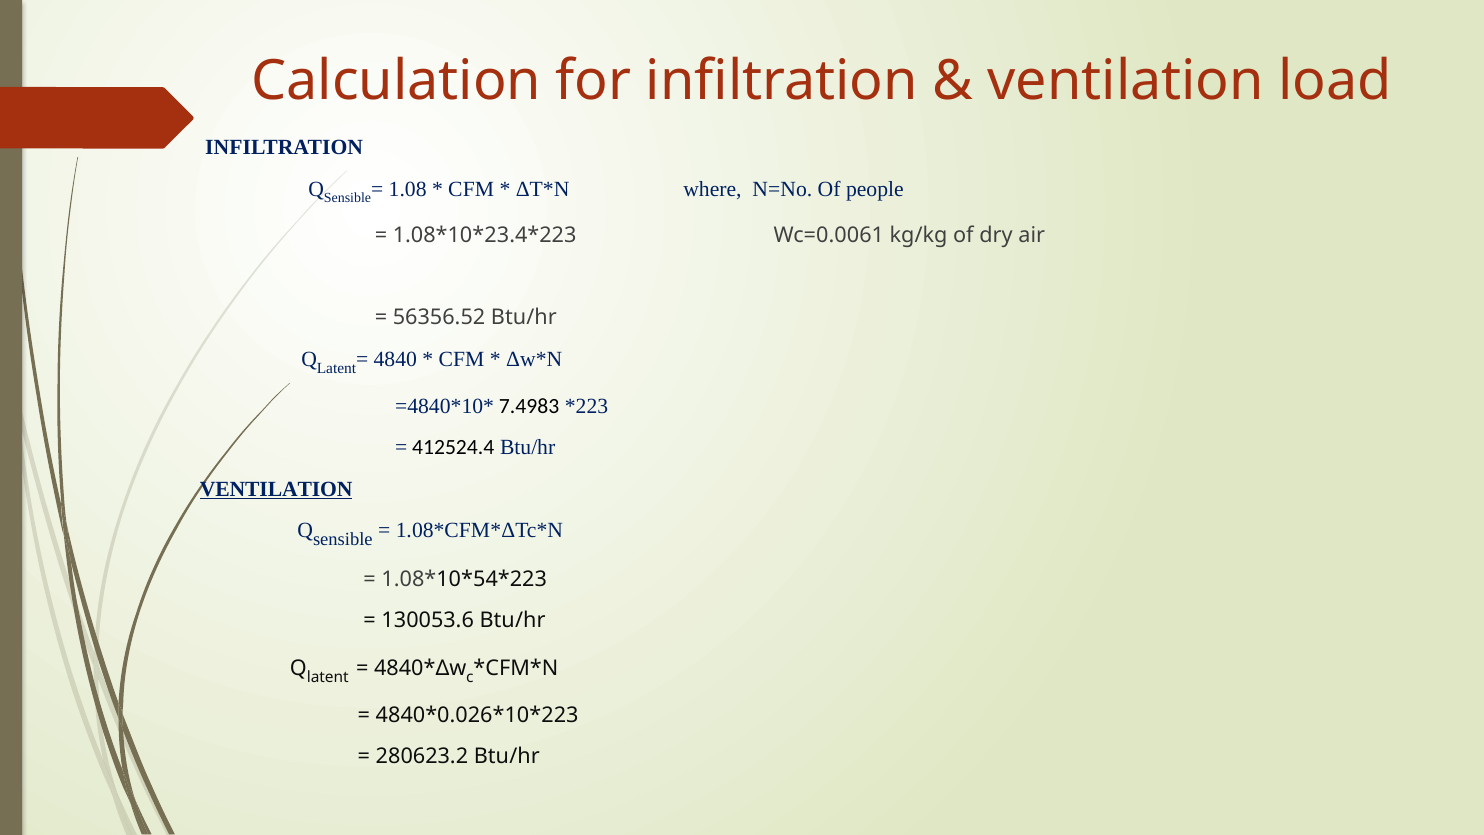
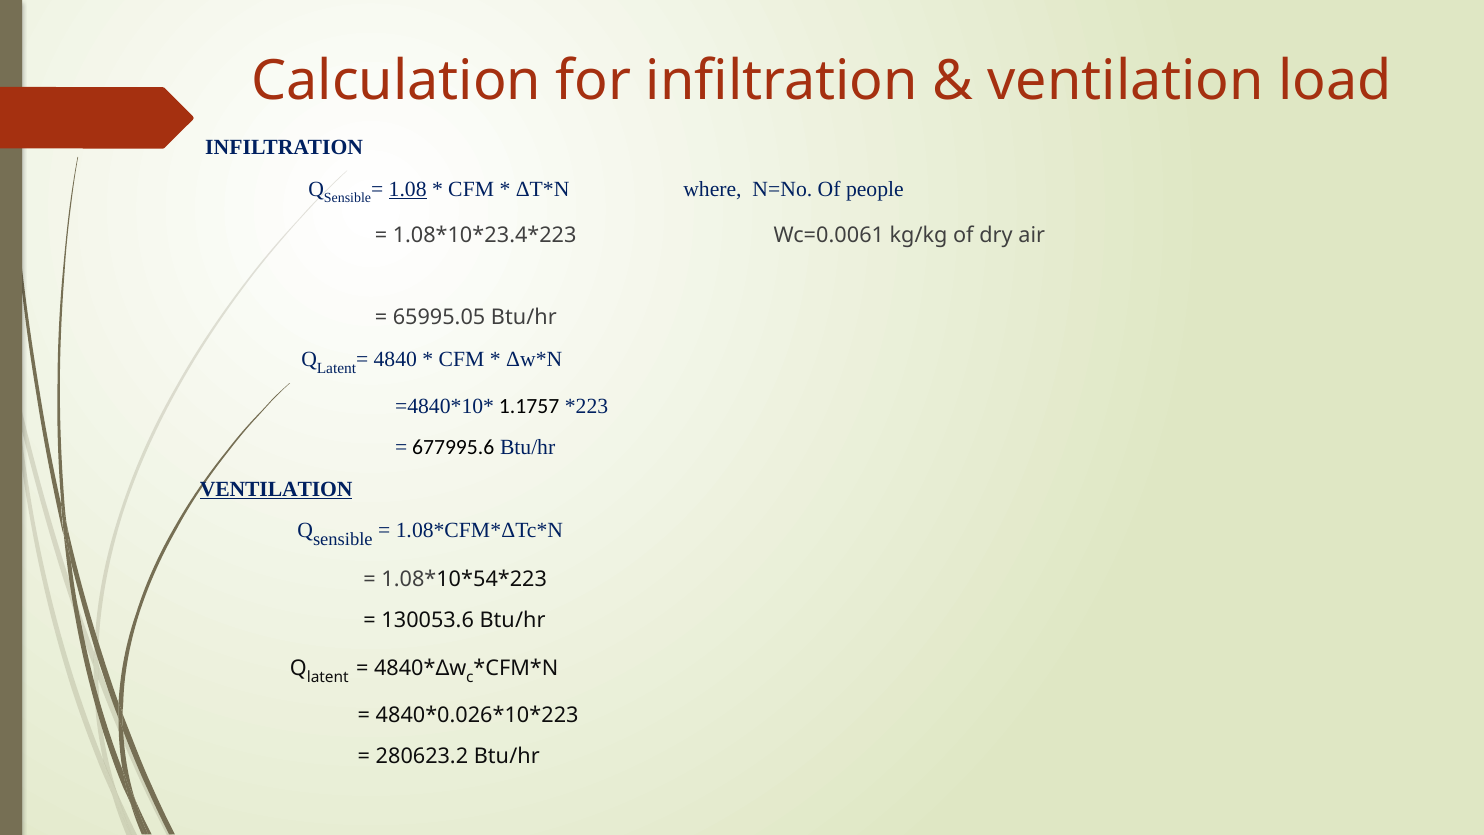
1.08 underline: none -> present (408, 189)
56356.52: 56356.52 -> 65995.05 (439, 318)
7.4983: 7.4983 -> 1.1757 (529, 406)
412524.4: 412524.4 -> 677995.6 (453, 447)
